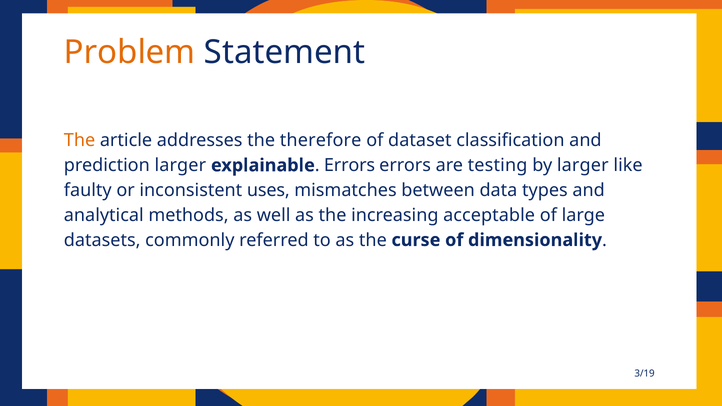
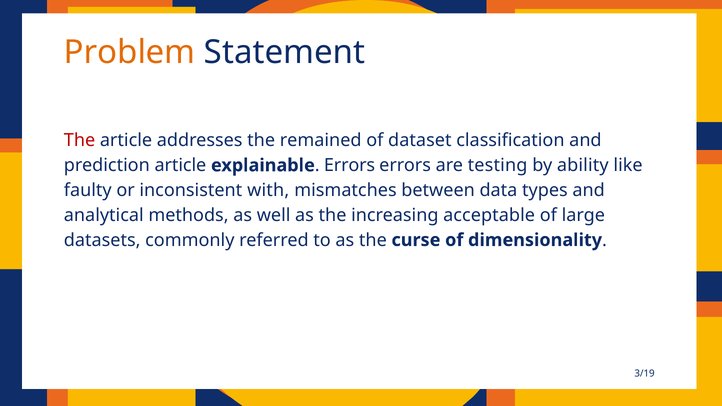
The colour: orange -> red (80, 141)
therefore: therefore -> remained (321, 141)
prediction larger: larger -> article (180, 165)
by larger: larger -> ability (583, 165)
uses: uses -> with (268, 190)
